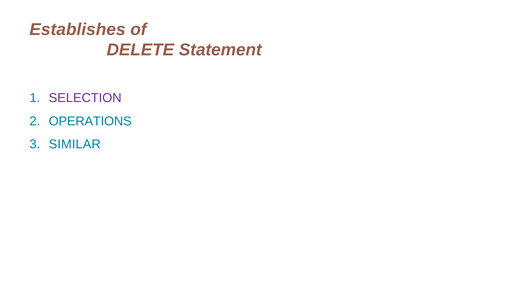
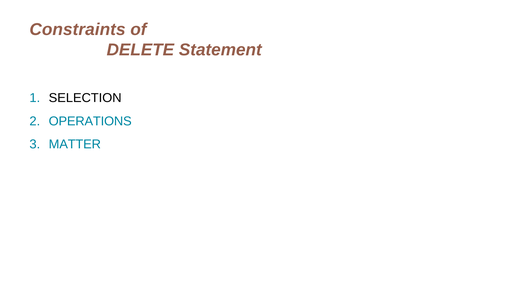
Establishes: Establishes -> Constraints (78, 29)
SELECTION colour: purple -> black (85, 98)
SIMILAR: SIMILAR -> MATTER (75, 144)
